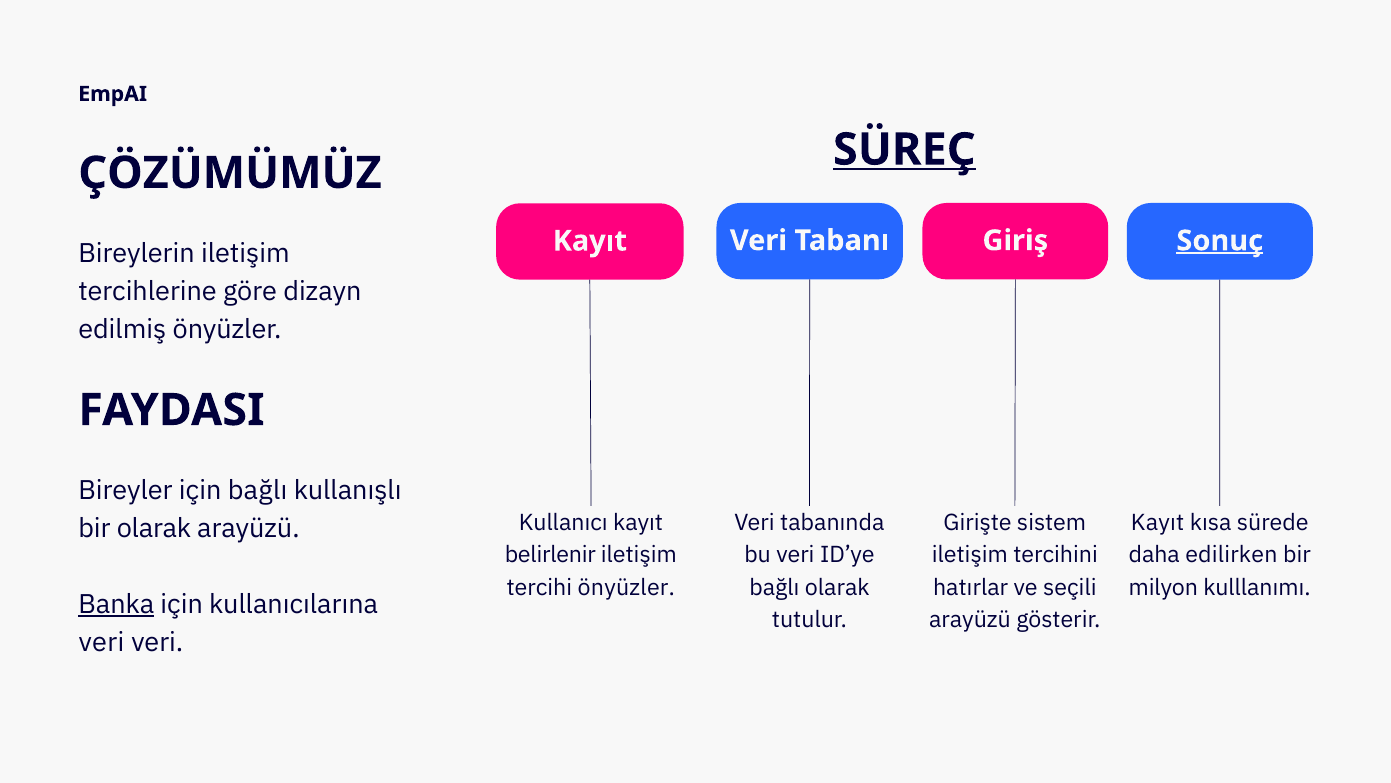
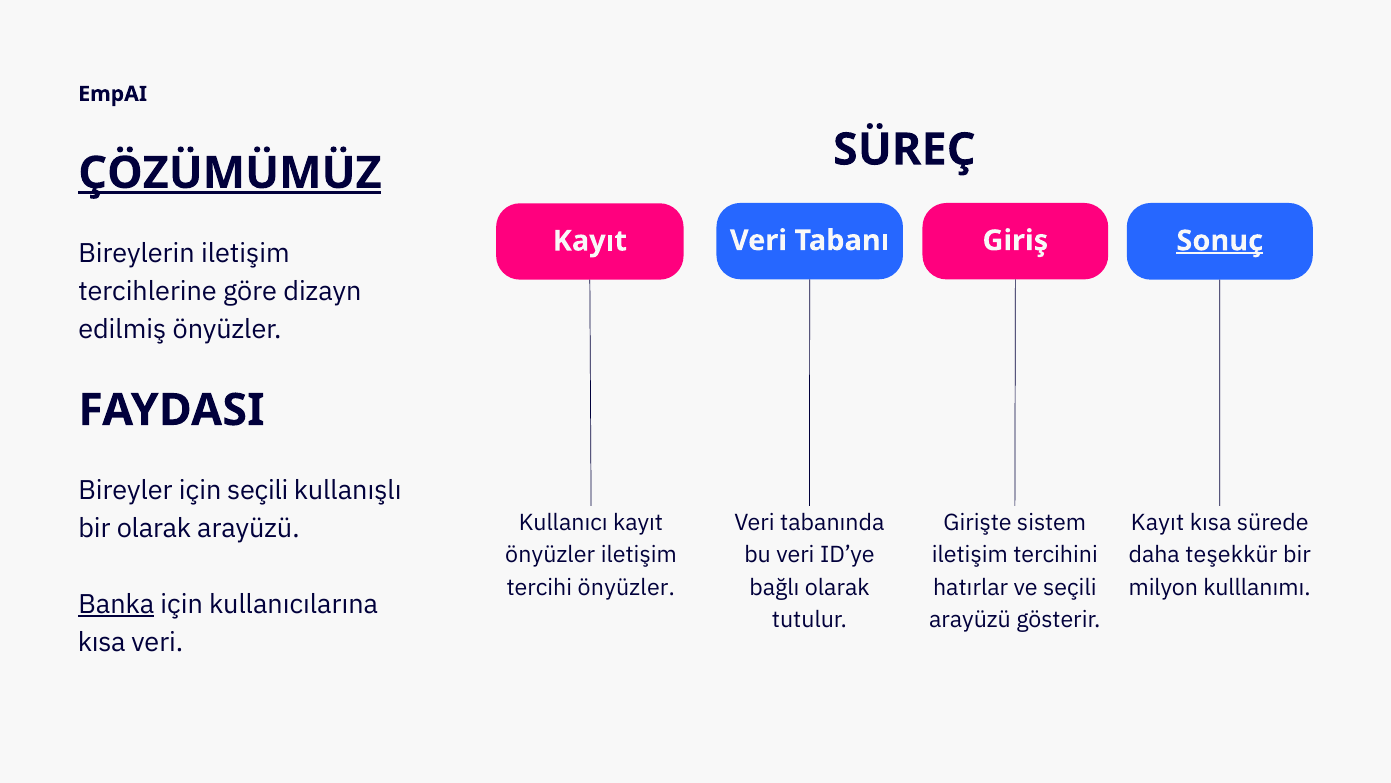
SÜREÇ underline: present -> none (904, 150)
ÇÖZÜMÜMÜZ underline: none -> present (230, 173)
için bağlı: bağlı -> seçili (258, 490)
belirlenir: belirlenir -> önyüzler (550, 555)
edilirken: edilirken -> teşekkür (1231, 555)
veri: veri -> kısa (102, 642)
